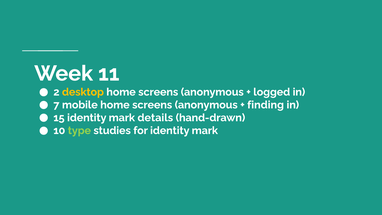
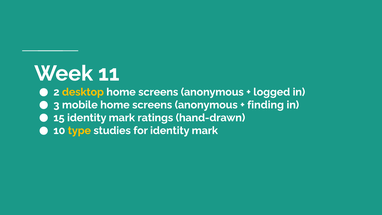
7: 7 -> 3 (56, 105)
details: details -> ratings (155, 118)
type colour: light green -> yellow (79, 130)
